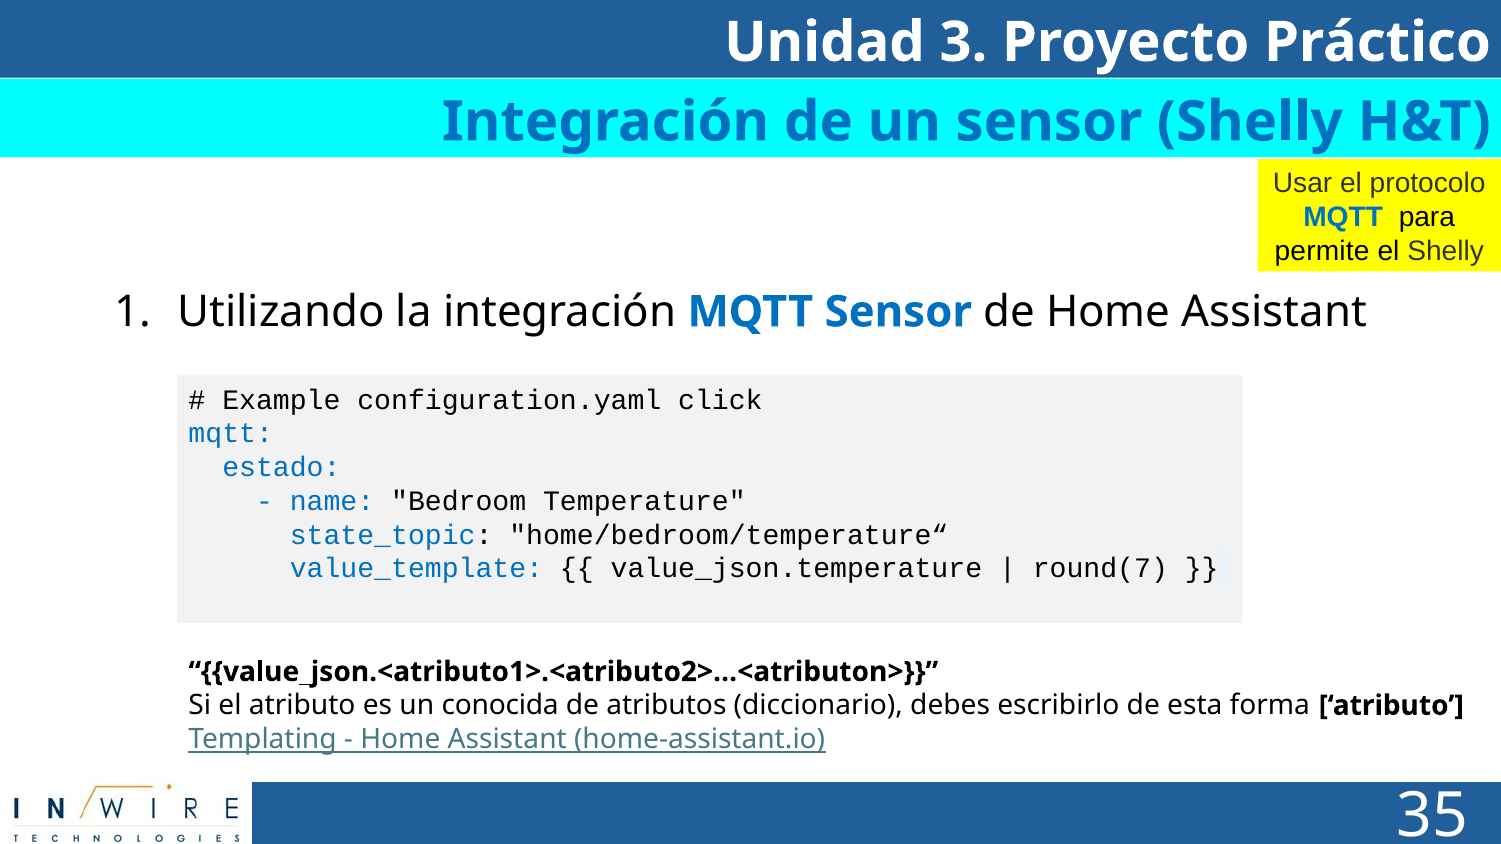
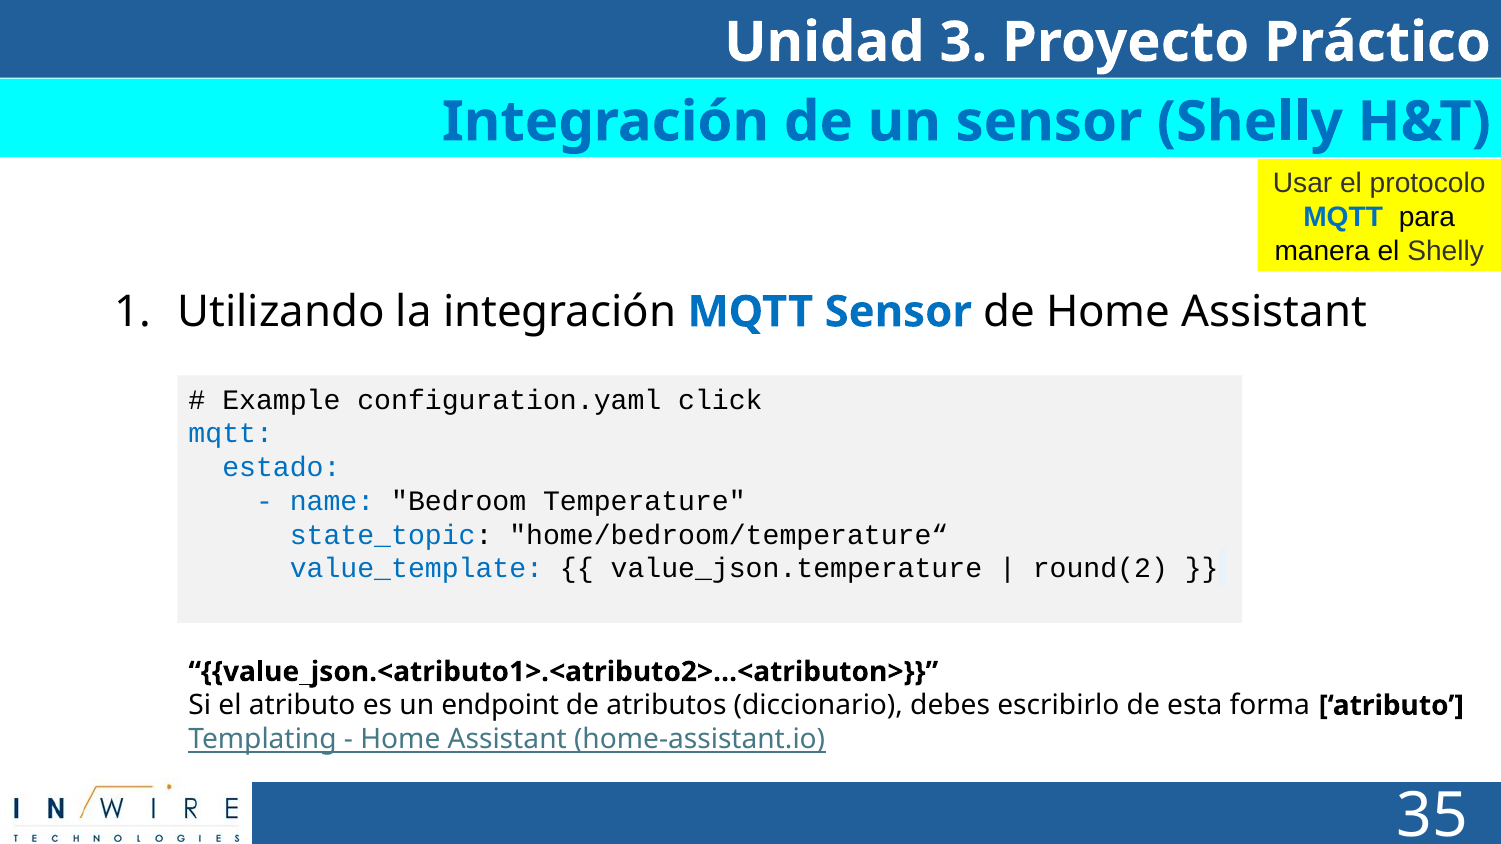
permite: permite -> manera (1322, 251)
round(7: round(7 -> round(2 (1100, 569)
conocida: conocida -> endpoint (500, 706)
